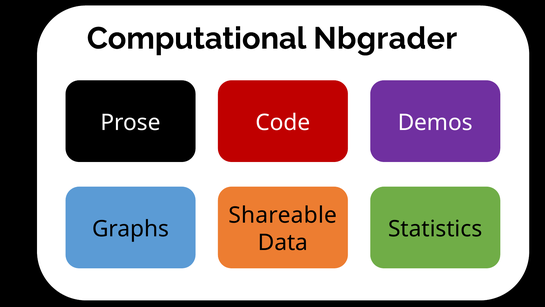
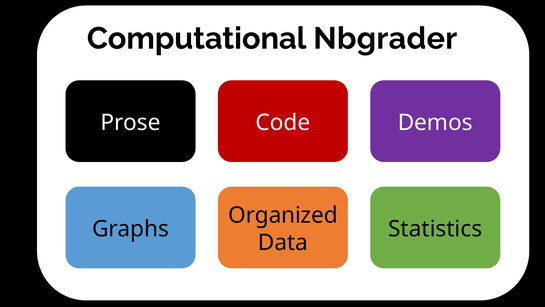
Shareable: Shareable -> Organized (283, 215)
